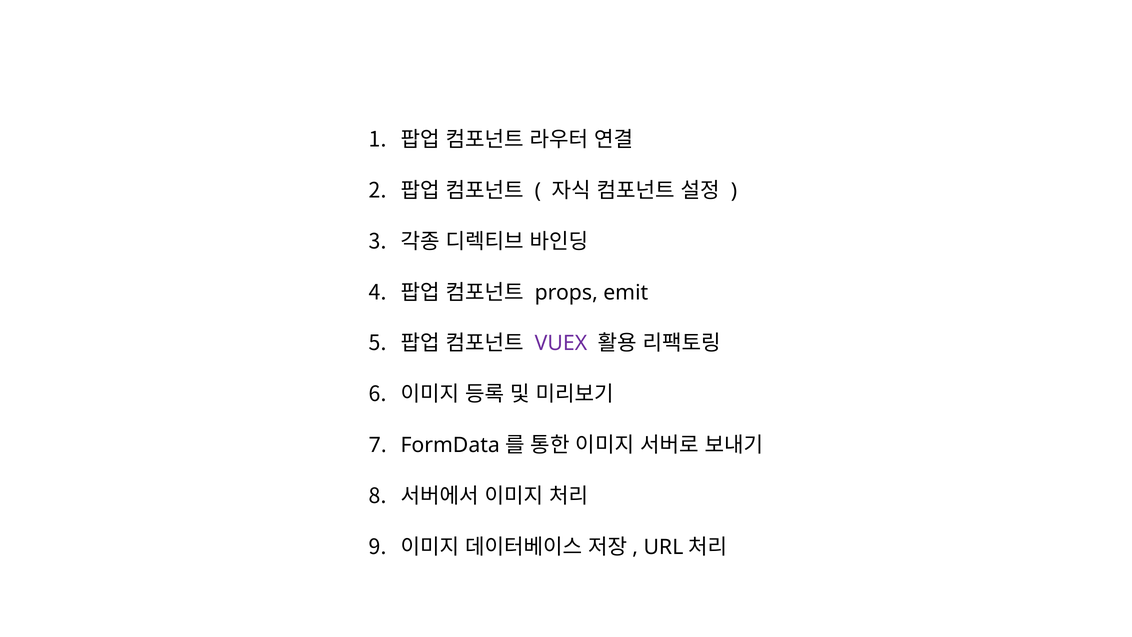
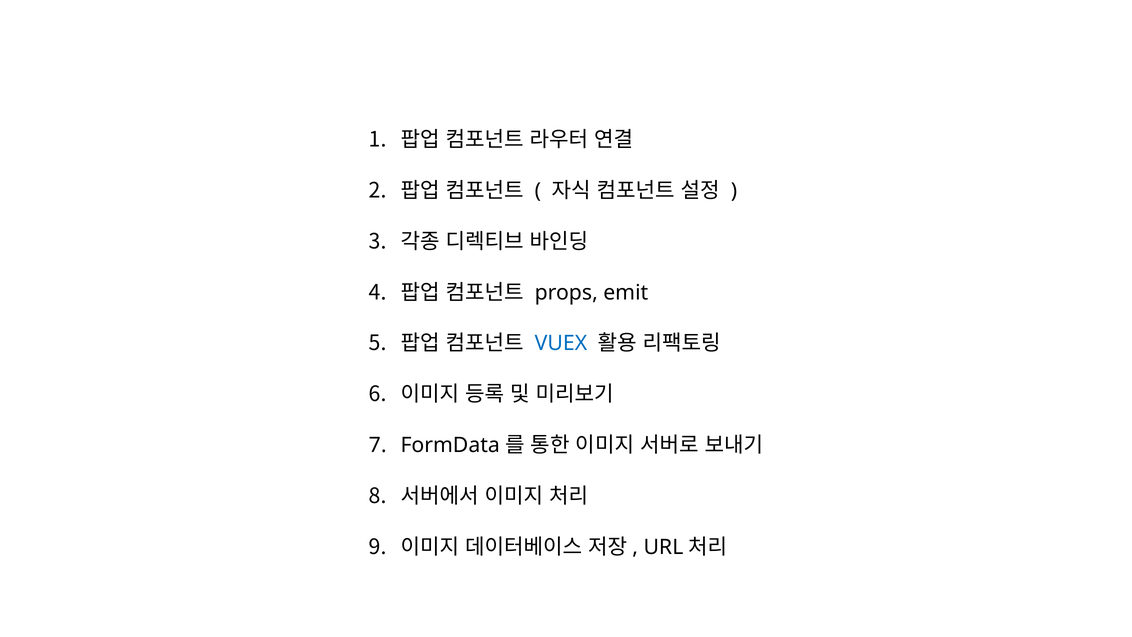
VUEX colour: purple -> blue (561, 343)
